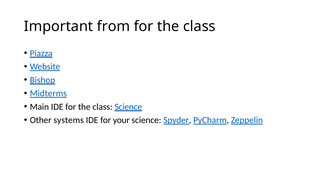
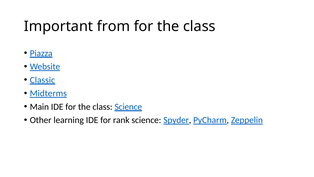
Bishop: Bishop -> Classic (42, 80)
systems: systems -> learning (69, 120)
your: your -> rank (121, 120)
